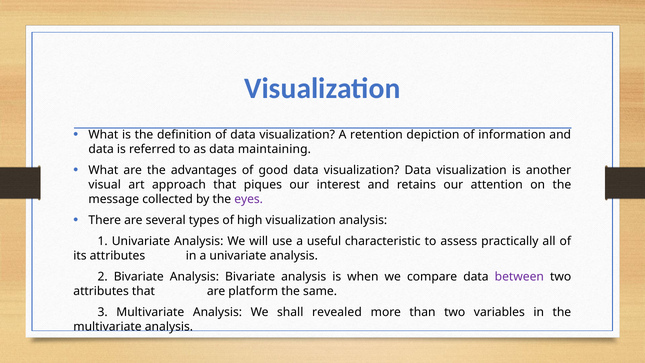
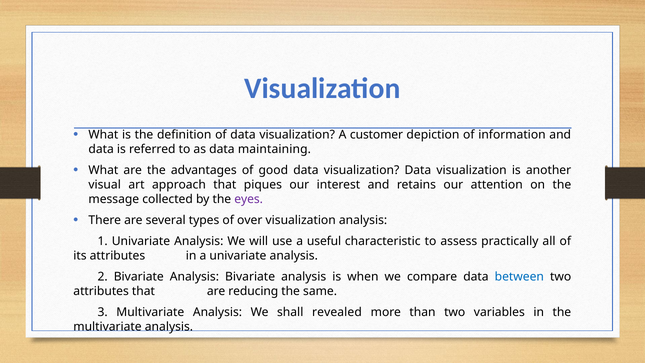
retention: retention -> customer (376, 135)
high: high -> over (250, 220)
between colour: purple -> blue (519, 277)
platform: platform -> reducing (253, 291)
